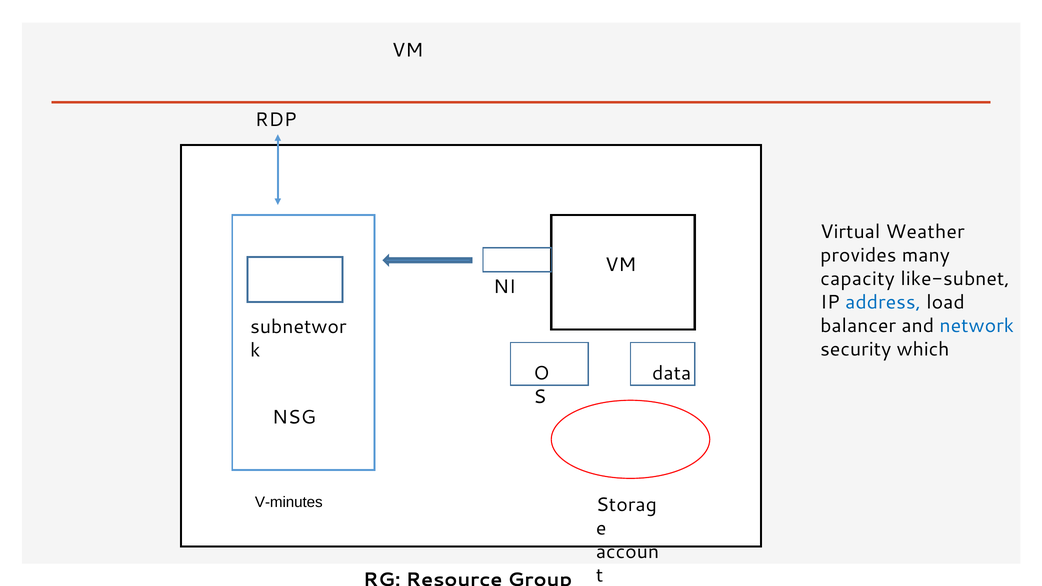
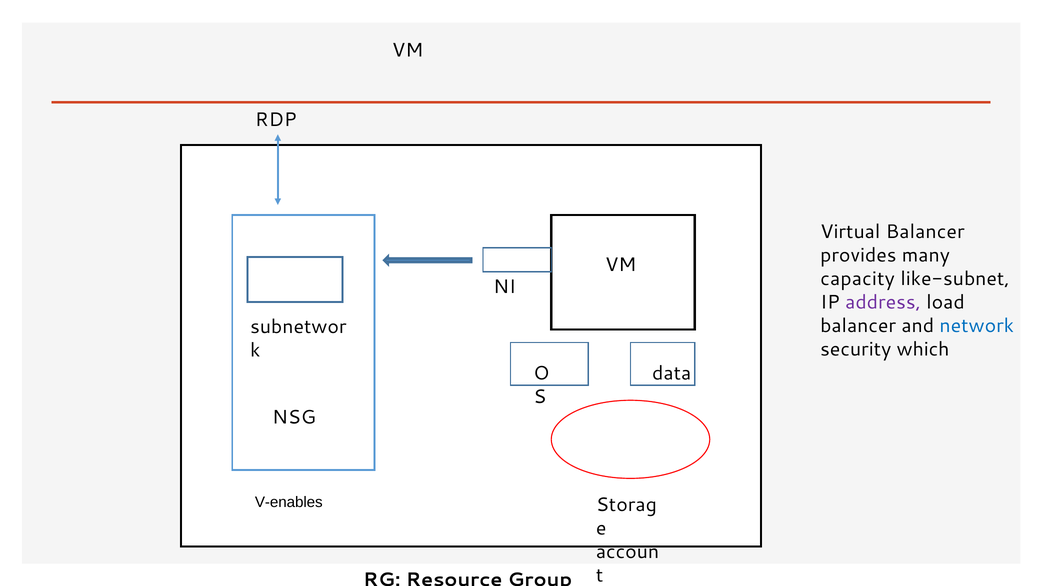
Virtual Weather: Weather -> Balancer (925, 232)
address colour: blue -> purple (883, 302)
V-minutes: V-minutes -> V-enables (289, 502)
